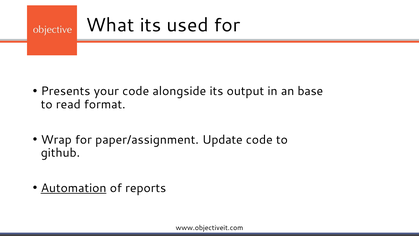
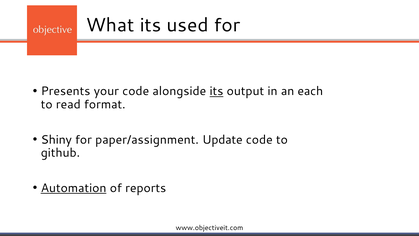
its underline: none -> present (216, 91)
base: base -> each (310, 91)
Wrap: Wrap -> Shiny (56, 139)
